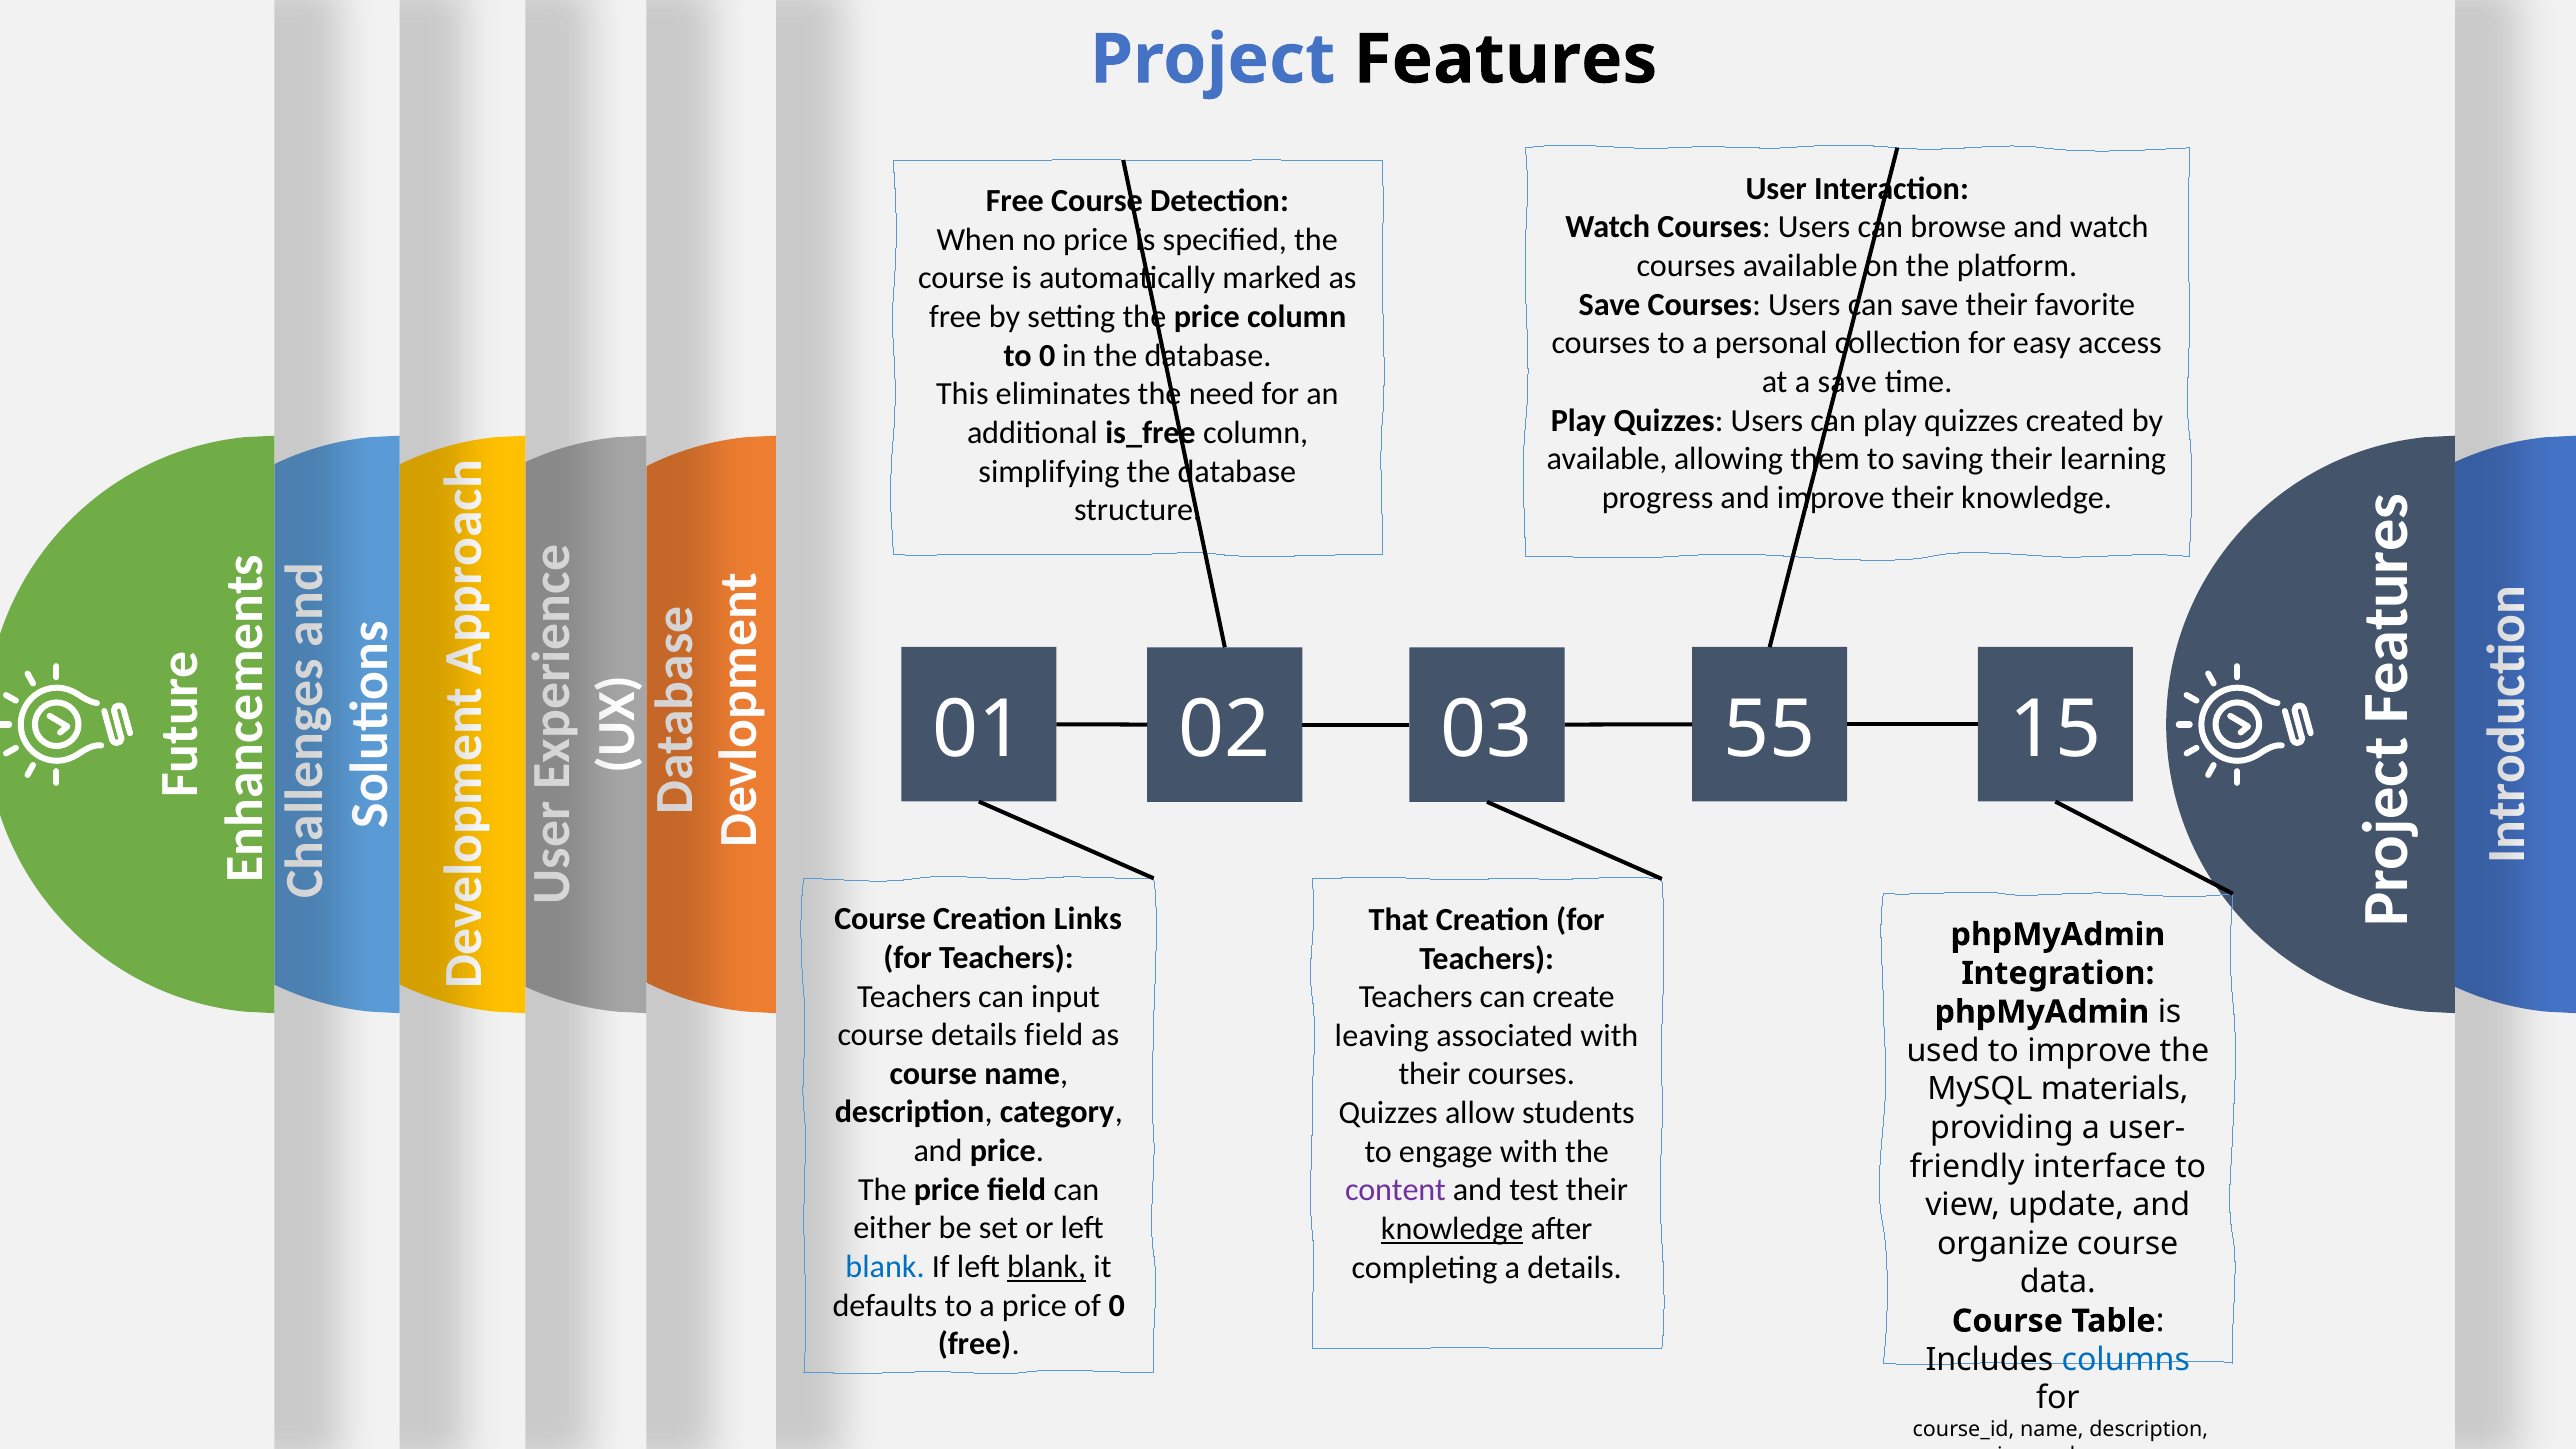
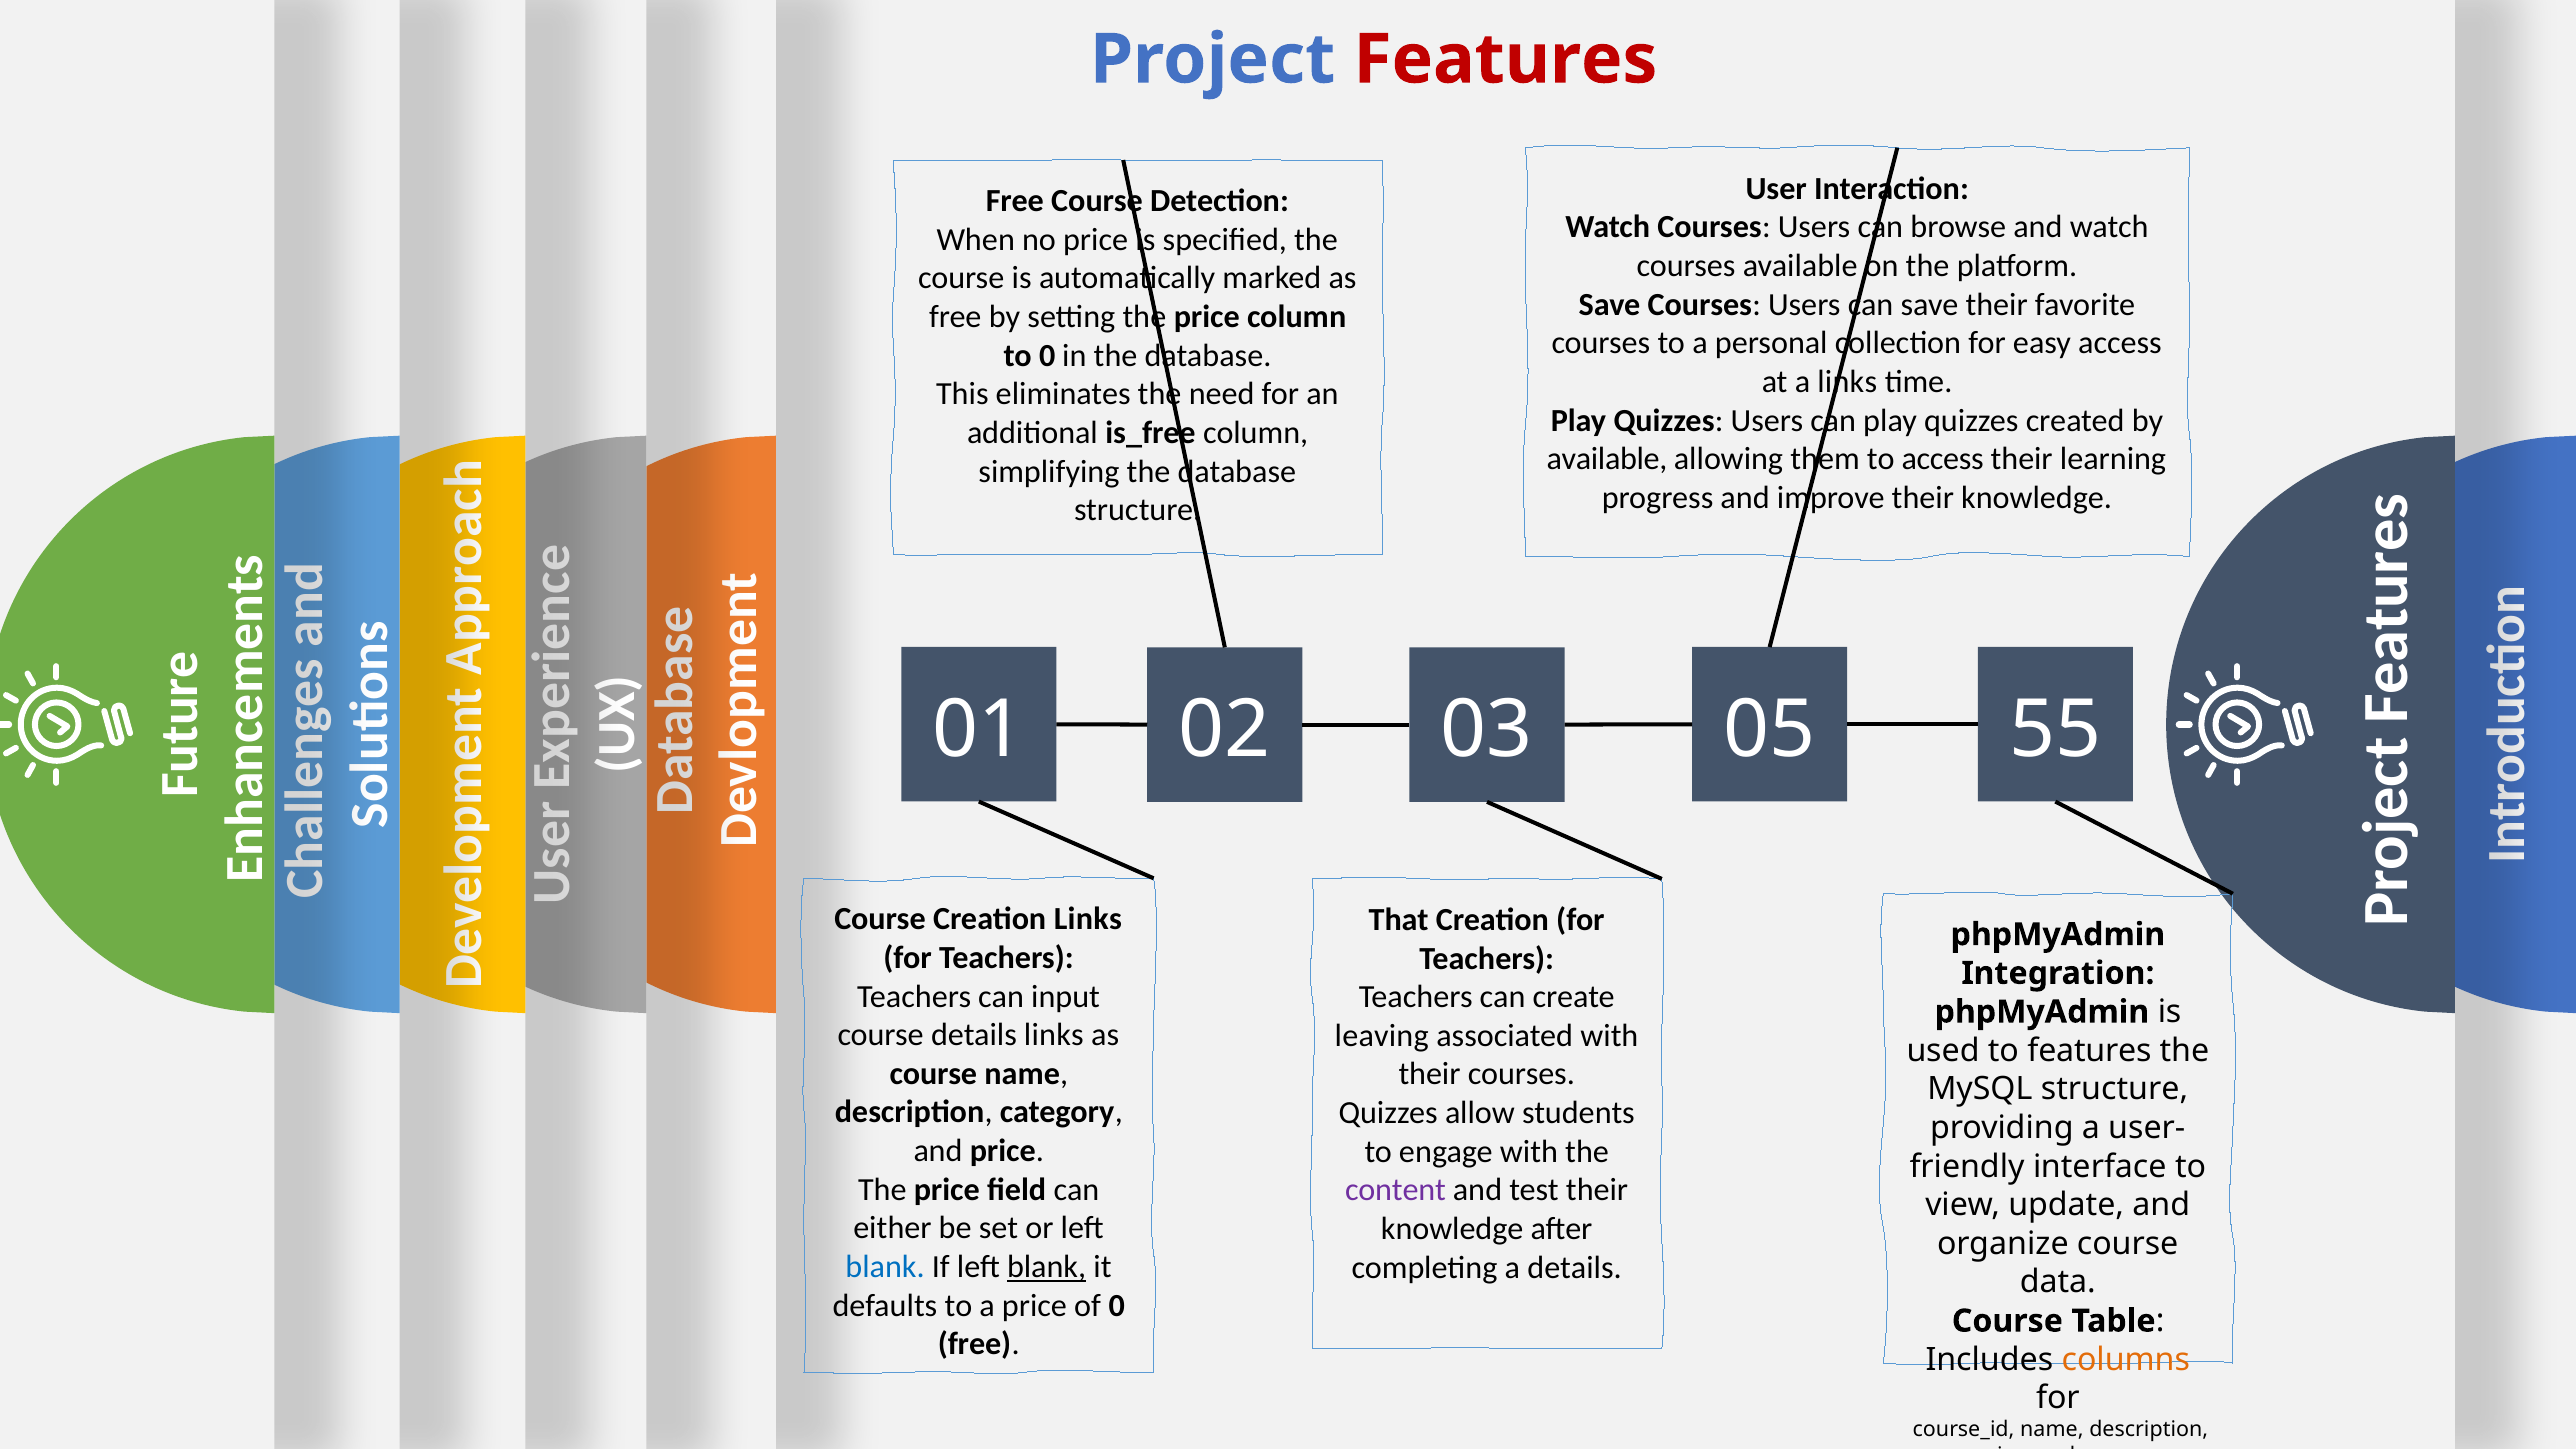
Features colour: black -> red (1505, 60)
a save: save -> links (1847, 382)
to saving: saving -> access (1943, 459)
55: 55 -> 05 (1770, 730)
15: 15 -> 55 (2055, 730)
details field: field -> links (1054, 1035)
to improve: improve -> features (2089, 1051)
MySQL materials: materials -> structure (2115, 1089)
knowledge underline: present -> none (1452, 1229)
columns colour: blue -> orange (2126, 1360)
